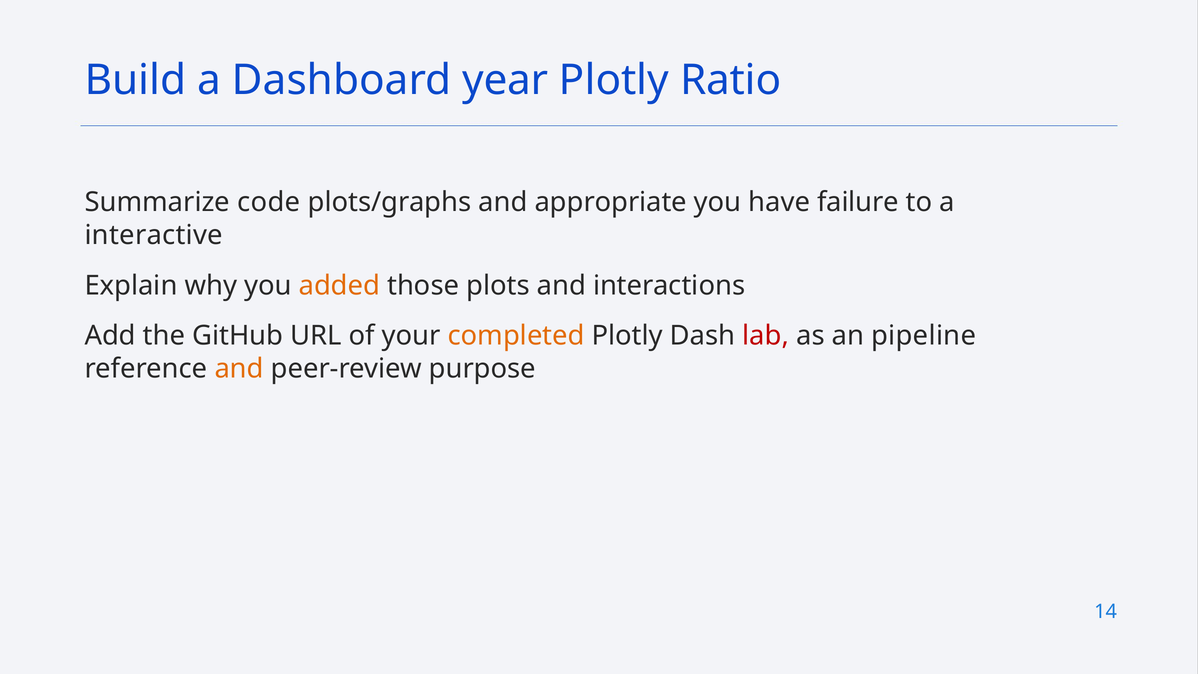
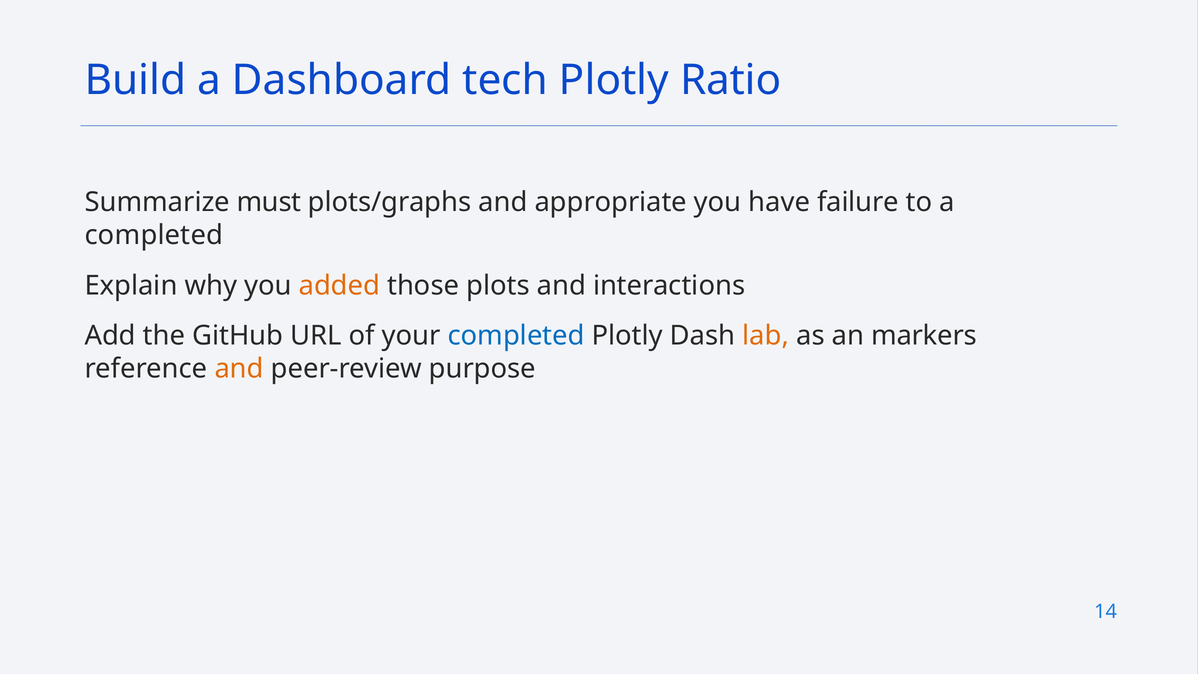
year: year -> tech (505, 80)
code: code -> must (269, 202)
interactive: interactive -> completed (154, 235)
completed colour: orange -> blue (516, 336)
lab colour: red -> orange (766, 336)
pipeline: pipeline -> markers (924, 336)
